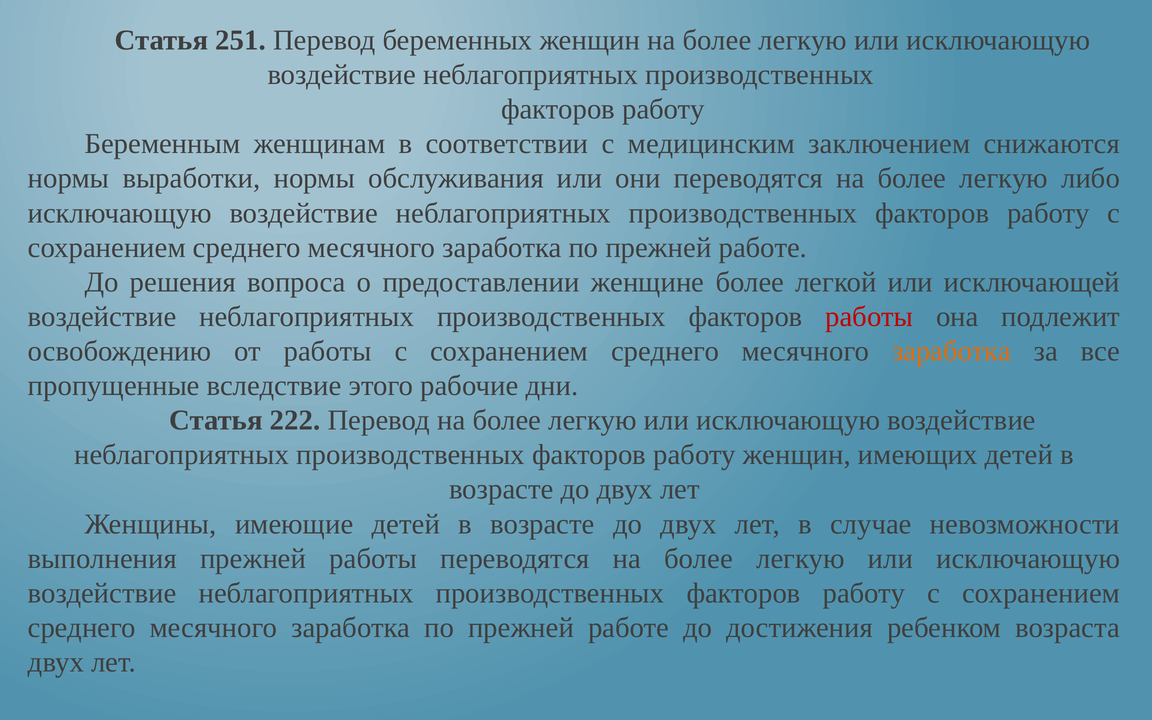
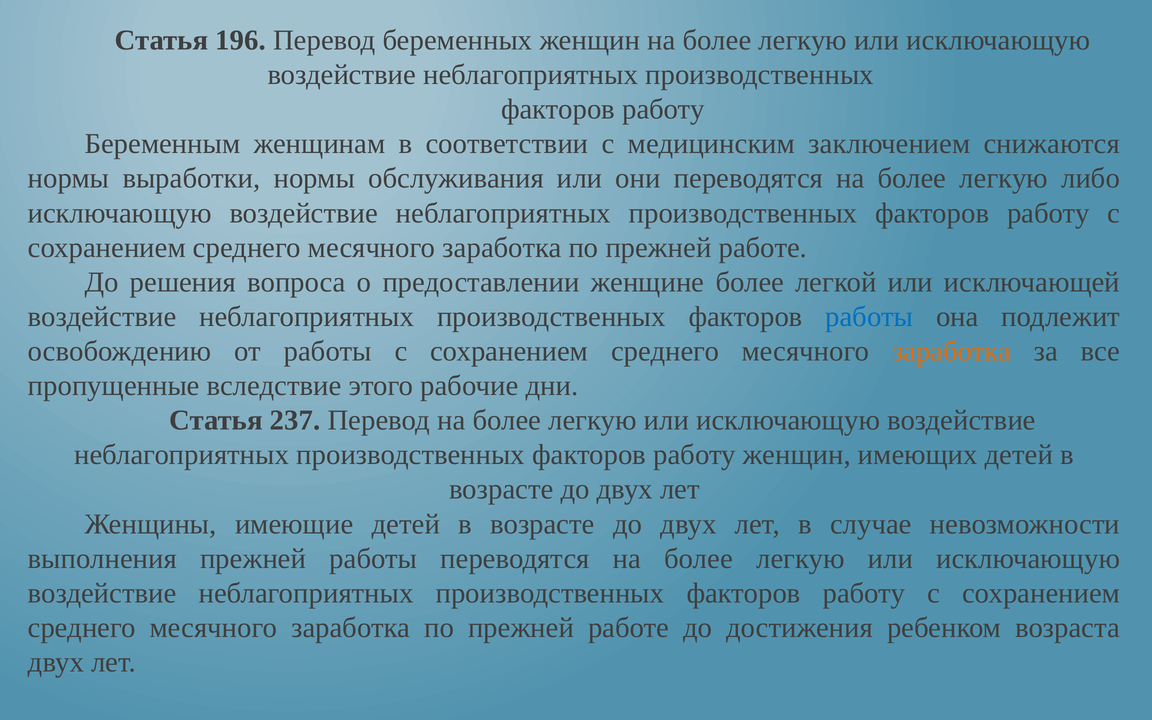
251: 251 -> 196 (241, 40)
работы colour: red -> blue (869, 317)
222: 222 -> 237 (295, 420)
